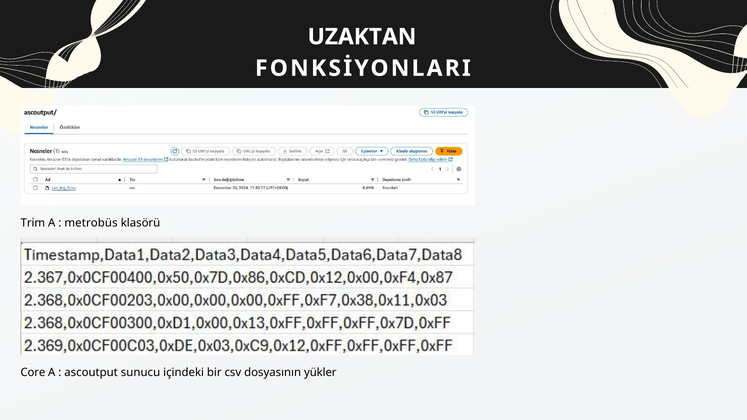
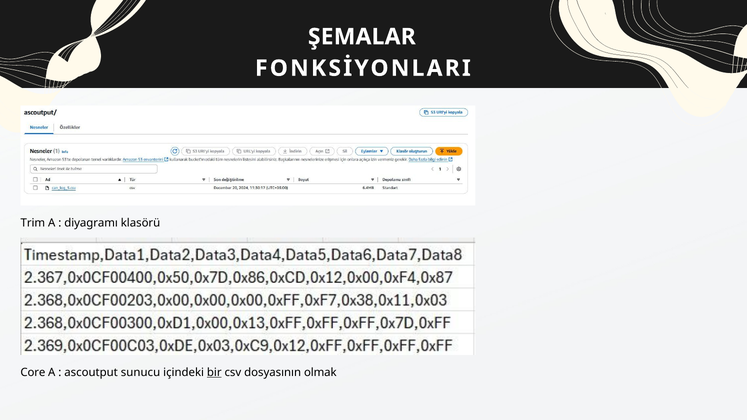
UZAKTAN: UZAKTAN -> ŞEMALAR (362, 37)
metrobüs: metrobüs -> diyagramı (91, 223)
bir underline: none -> present (214, 373)
yükler: yükler -> olmak (320, 373)
